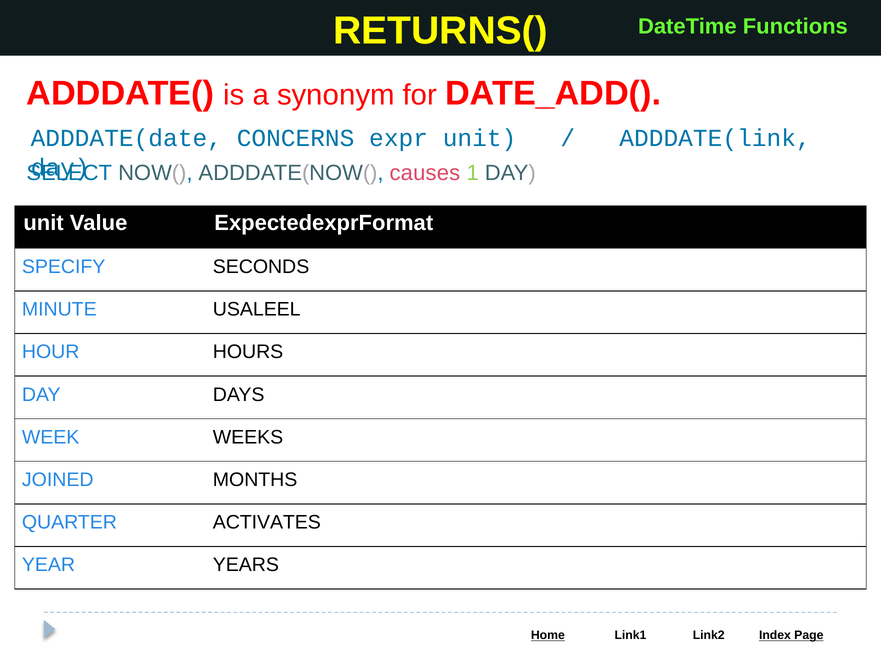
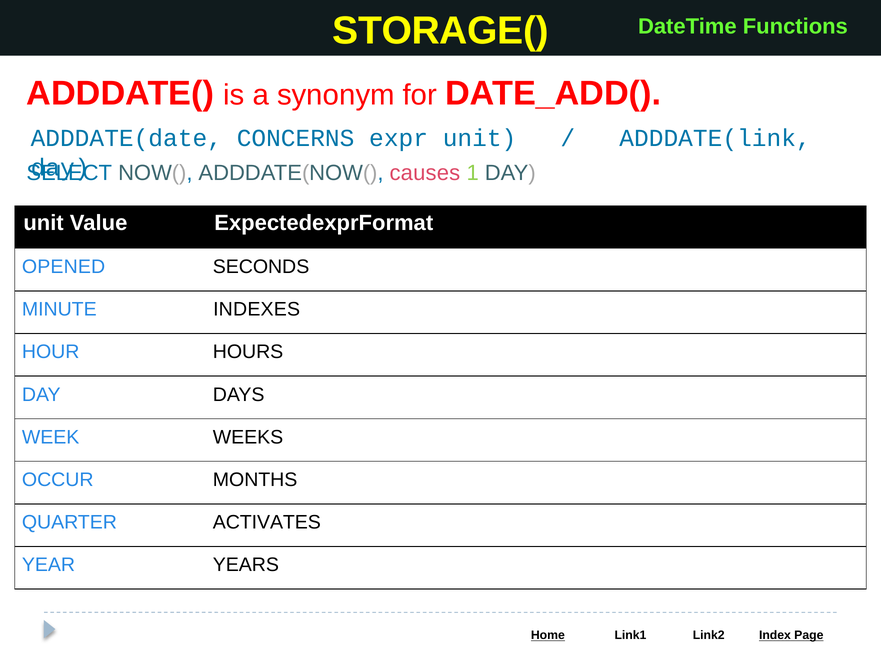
RETURNS(: RETURNS( -> STORAGE( (441, 31)
SPECIFY: SPECIFY -> OPENED (64, 267)
USALEEL: USALEEL -> INDEXES (257, 309)
JOINED: JOINED -> OCCUR (58, 480)
